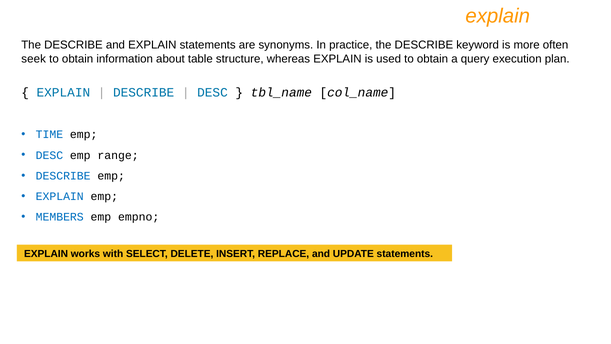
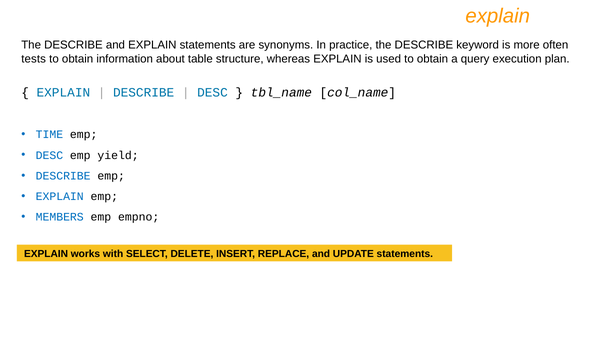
seek: seek -> tests (34, 59)
range: range -> yield (118, 155)
